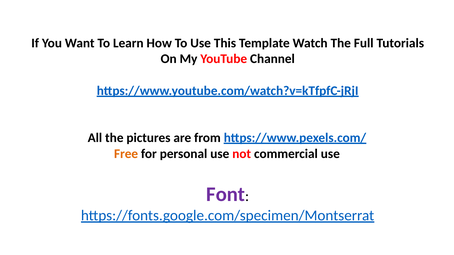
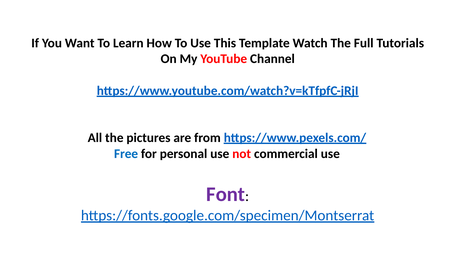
Free colour: orange -> blue (126, 154)
